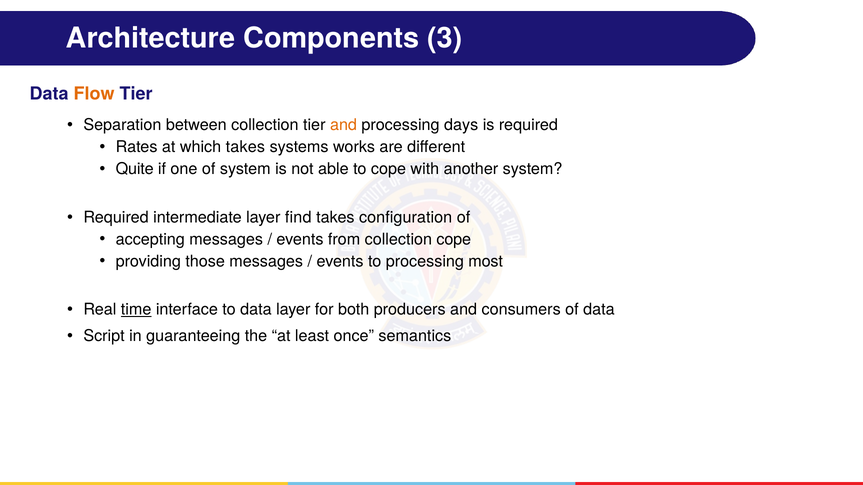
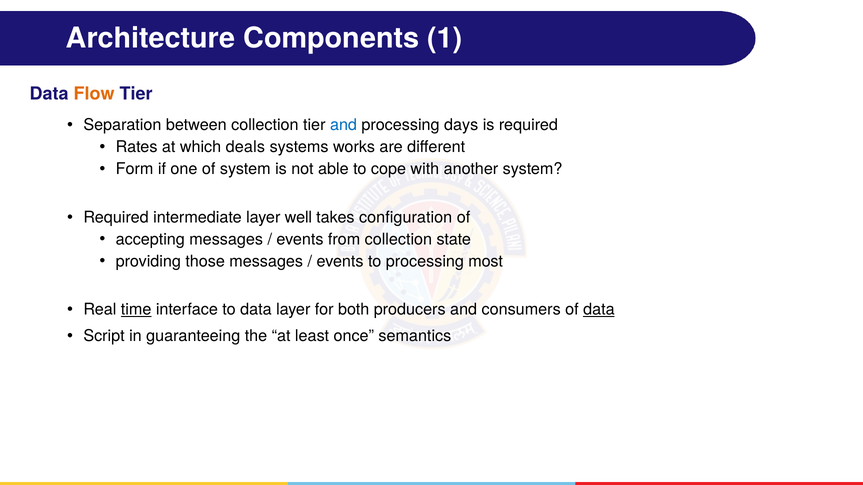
3: 3 -> 1 (445, 38)
and colour: orange -> blue (344, 125)
which takes: takes -> deals (245, 147)
Quite: Quite -> Form (135, 169)
find: find -> well (298, 218)
collection cope: cope -> state (454, 239)
data underline: none -> present (599, 310)
